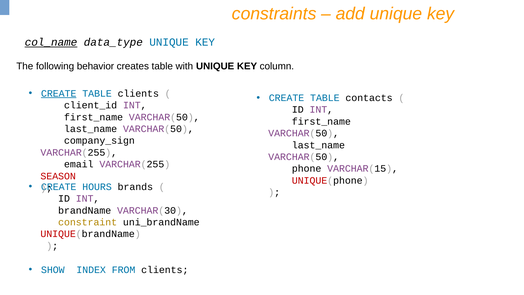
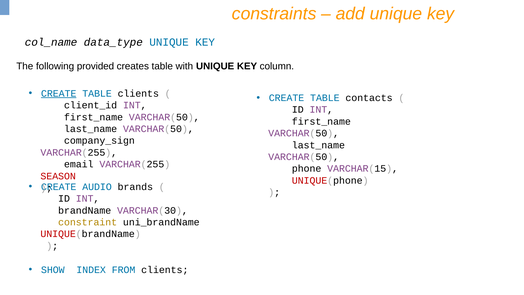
col_name underline: present -> none (51, 42)
behavior: behavior -> provided (95, 66)
HOURS: HOURS -> AUDIO (97, 187)
